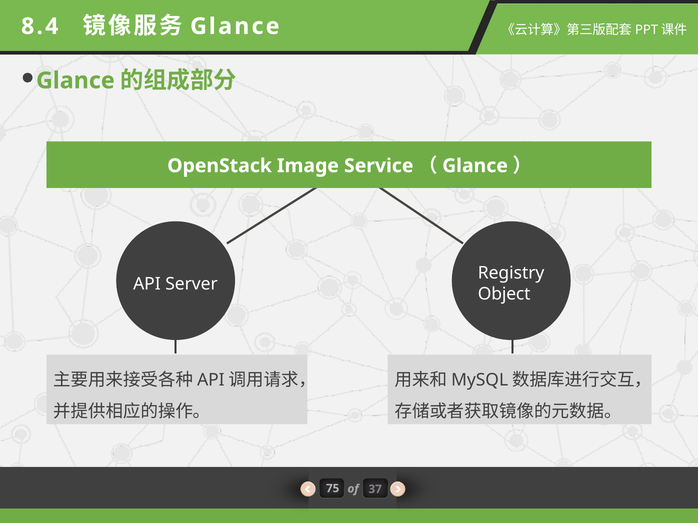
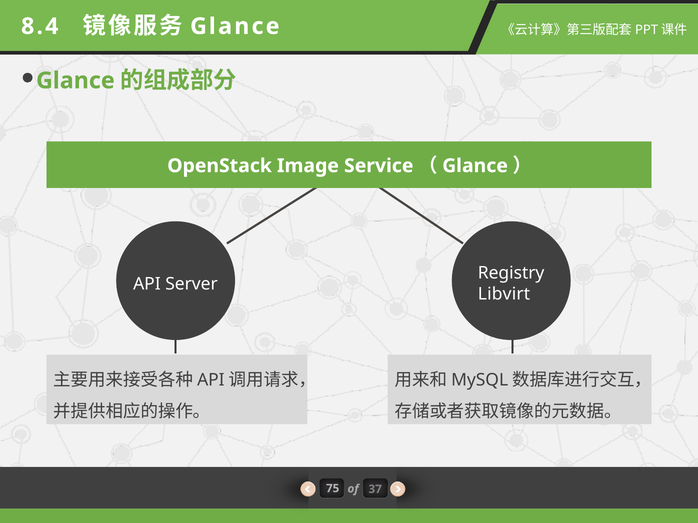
Object: Object -> Libvirt (504, 294)
